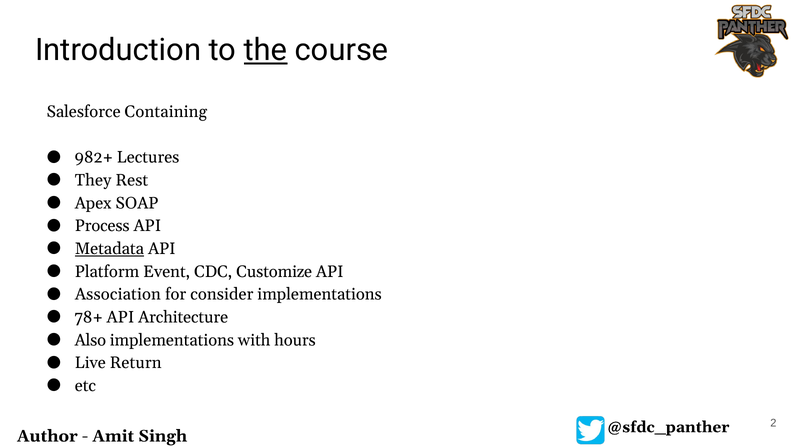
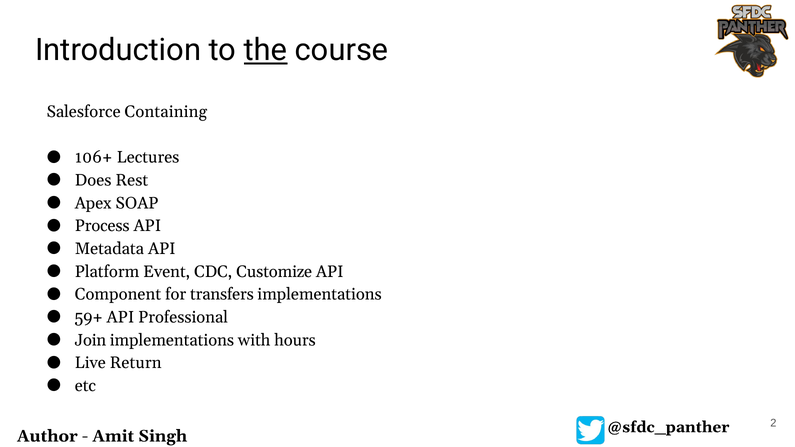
982+: 982+ -> 106+ (94, 158)
They: They -> Does (93, 180)
Metadata underline: present -> none (109, 249)
Association: Association -> Component (118, 295)
consider: consider -> transfers (222, 295)
78+: 78+ -> 59+ (89, 317)
Architecture: Architecture -> Professional (183, 317)
Also: Also -> Join (90, 340)
